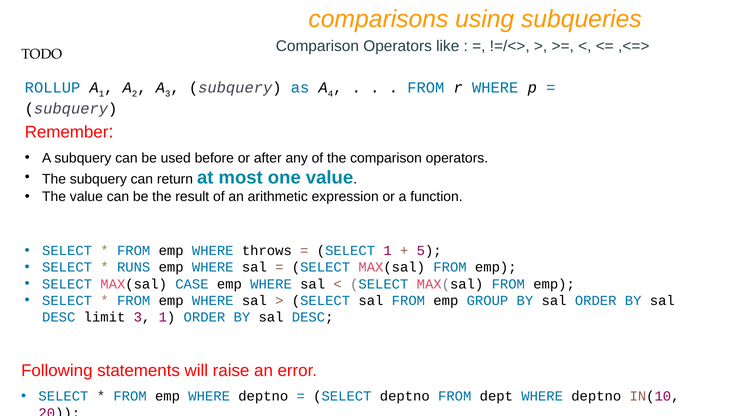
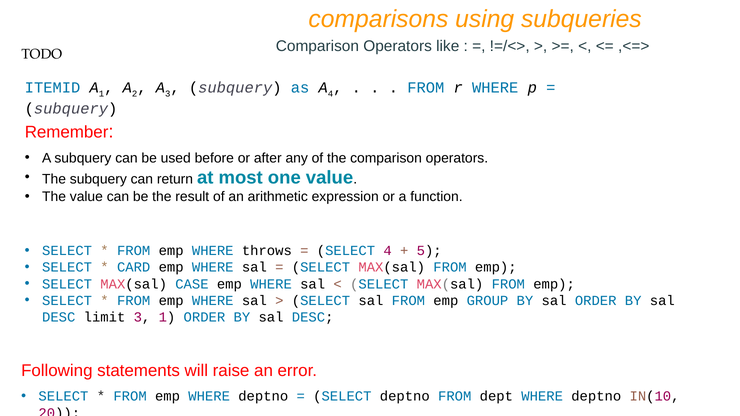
ROLLUP: ROLLUP -> ITEMID (53, 88)
SELECT 1: 1 -> 4 (388, 251)
RUNS: RUNS -> CARD (134, 267)
